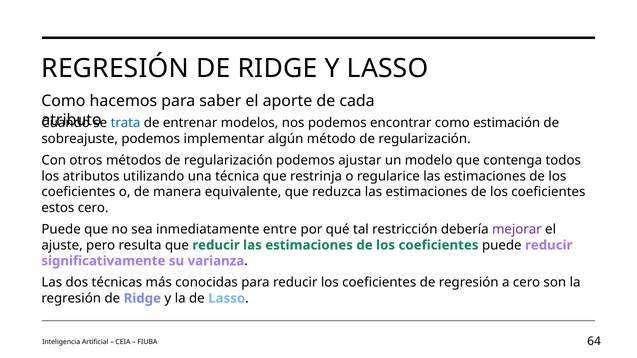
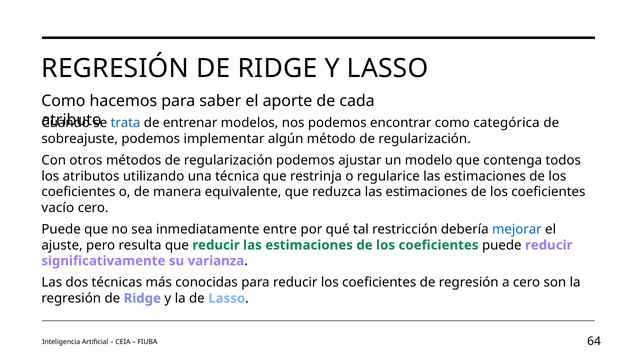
estimación: estimación -> categórica (507, 123)
estos: estos -> vacío (58, 208)
mejorar colour: purple -> blue (517, 230)
